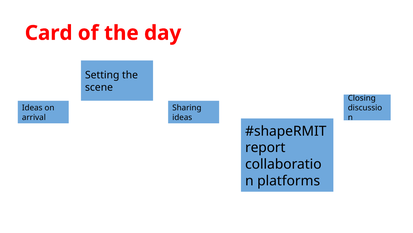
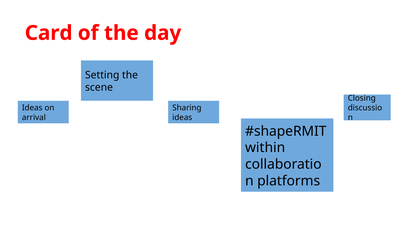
report: report -> within (265, 147)
